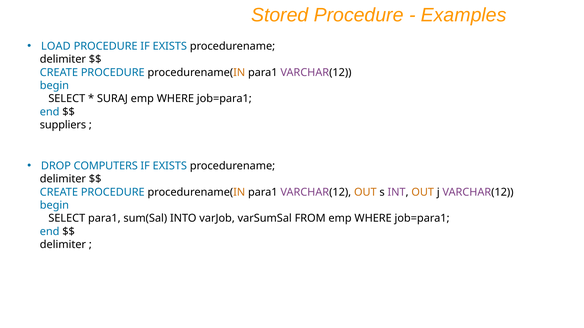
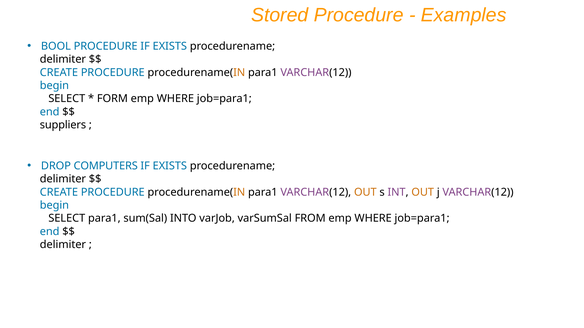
LOAD: LOAD -> BOOL (56, 46)
SURAJ: SURAJ -> FORM (112, 99)
